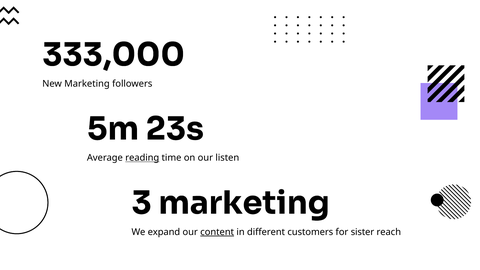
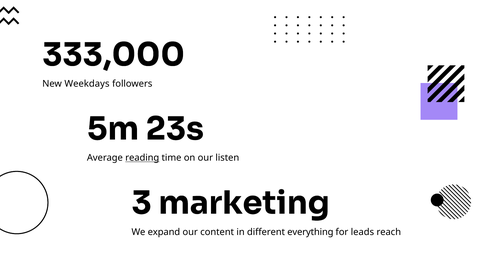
New Marketing: Marketing -> Weekdays (87, 84)
content underline: present -> none (217, 232)
customers: customers -> everything (310, 232)
sister: sister -> leads (362, 232)
